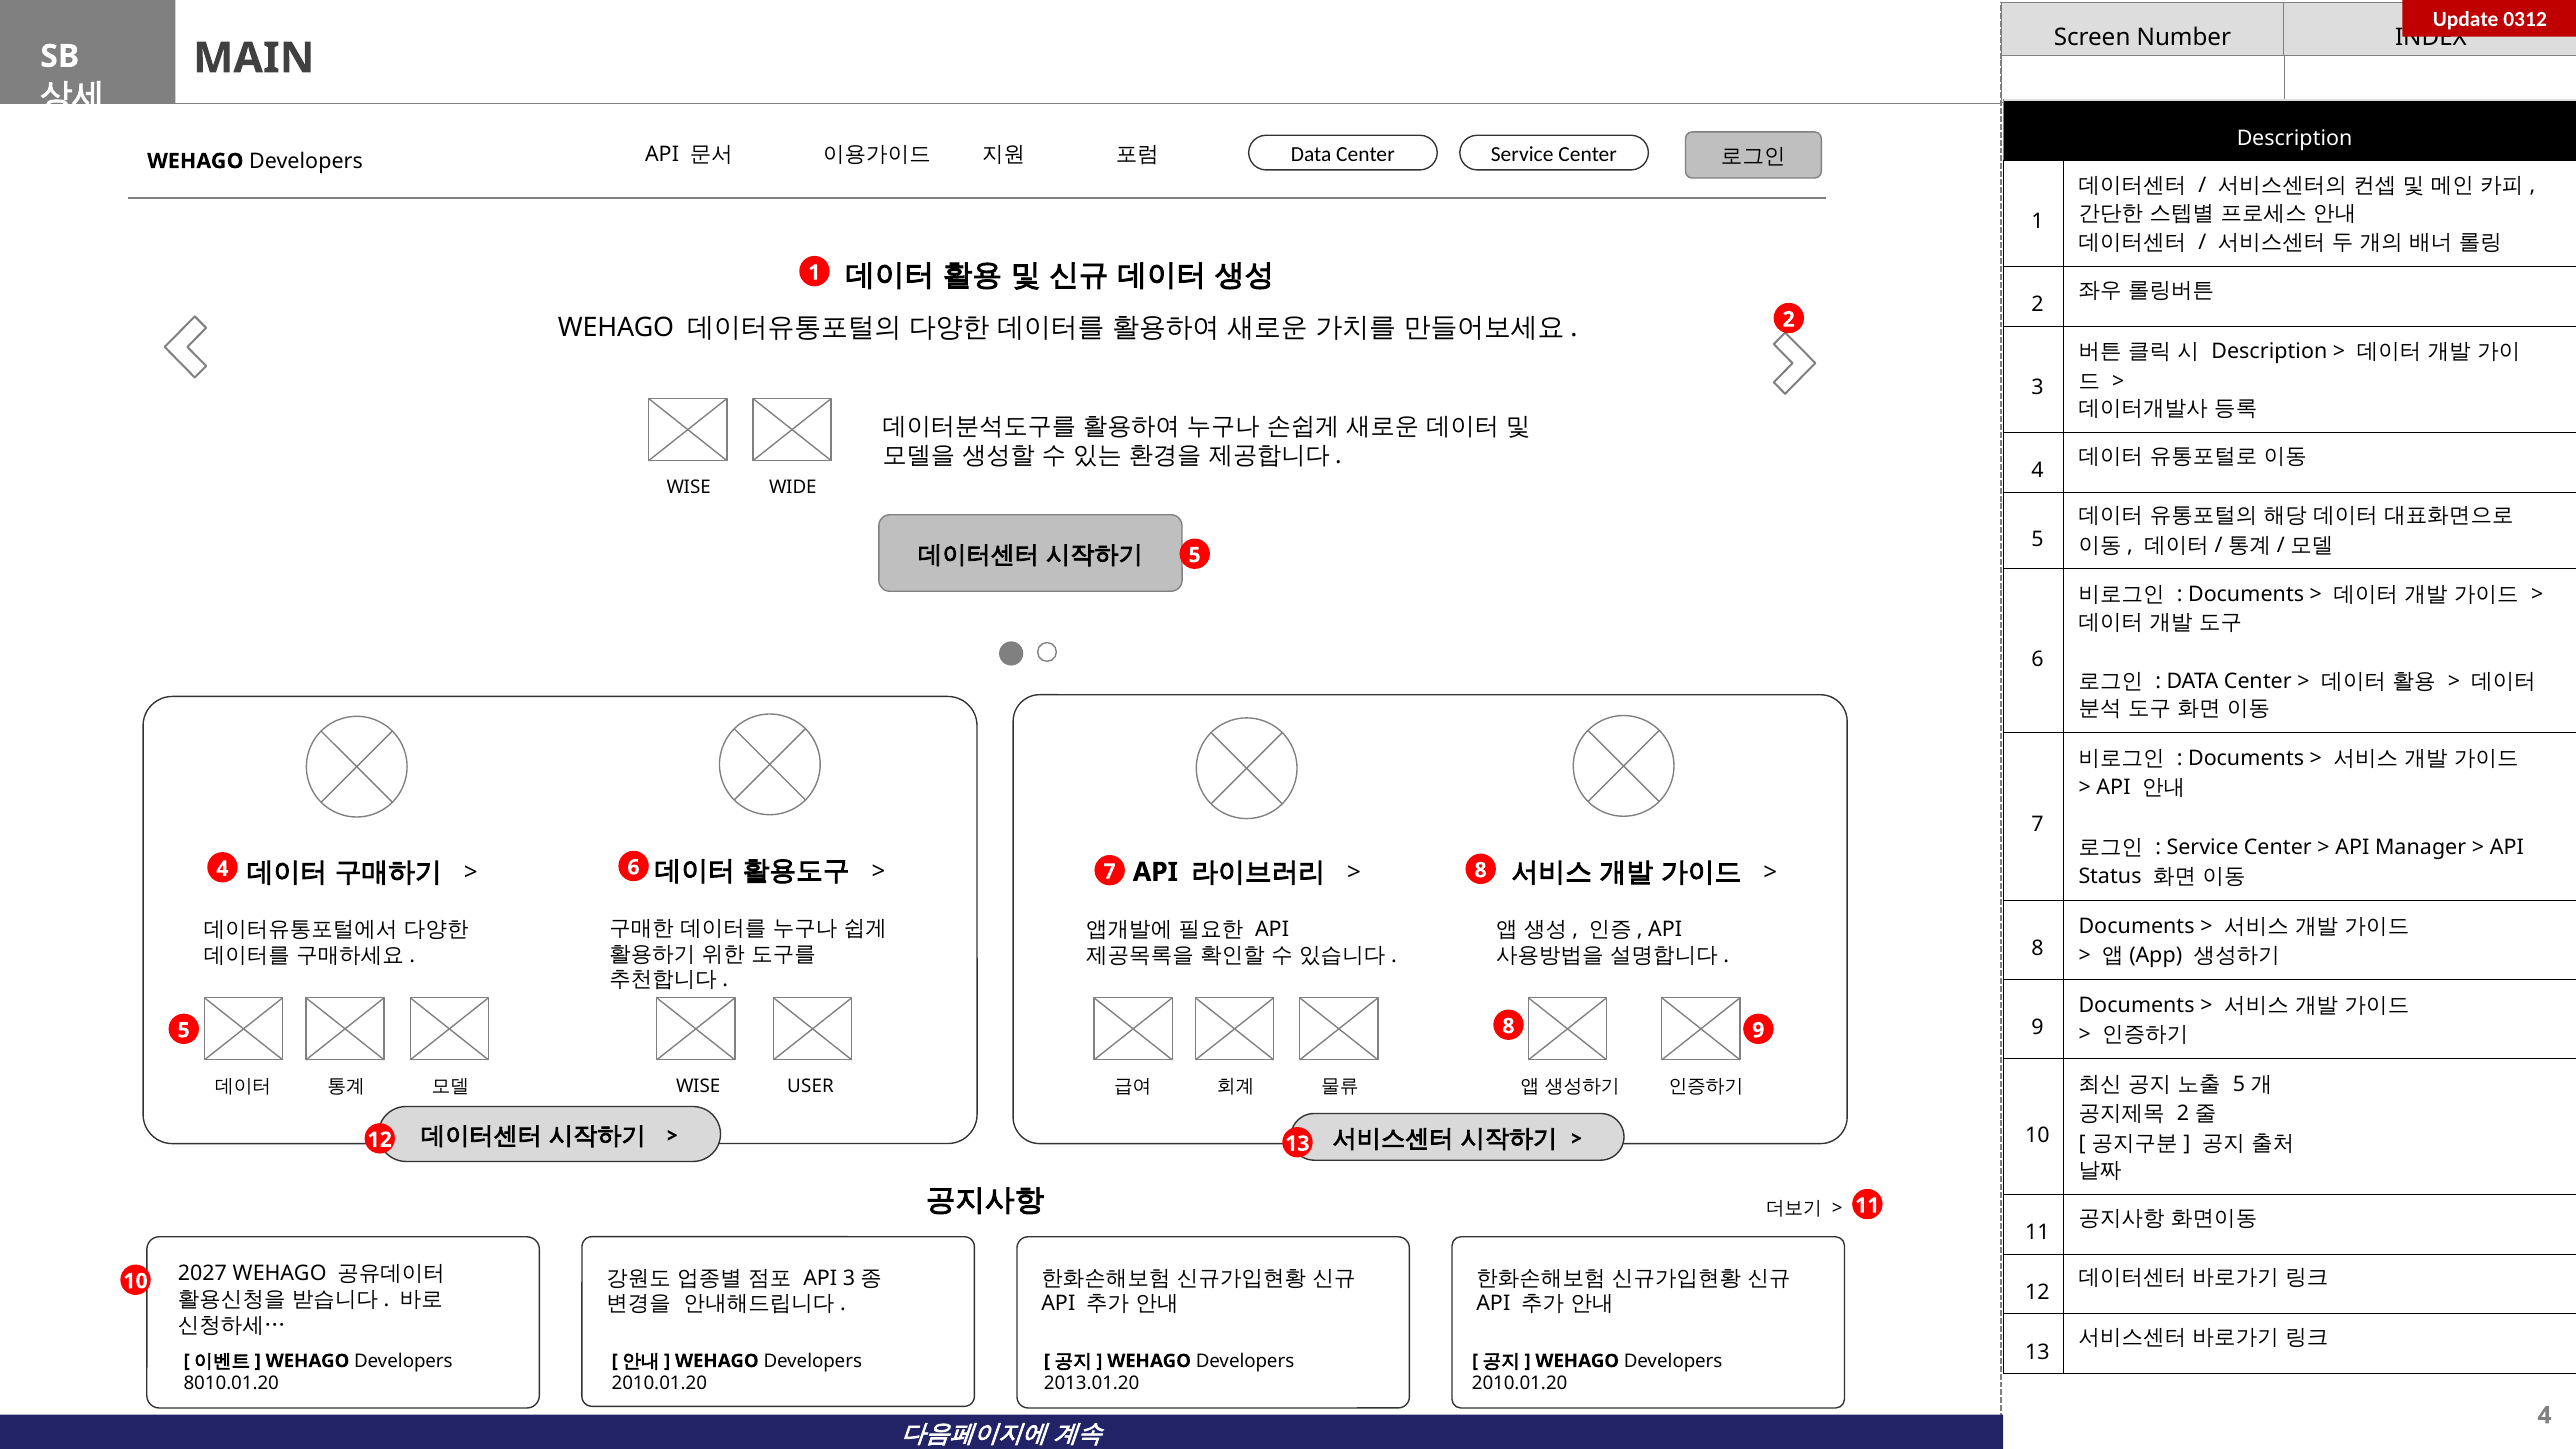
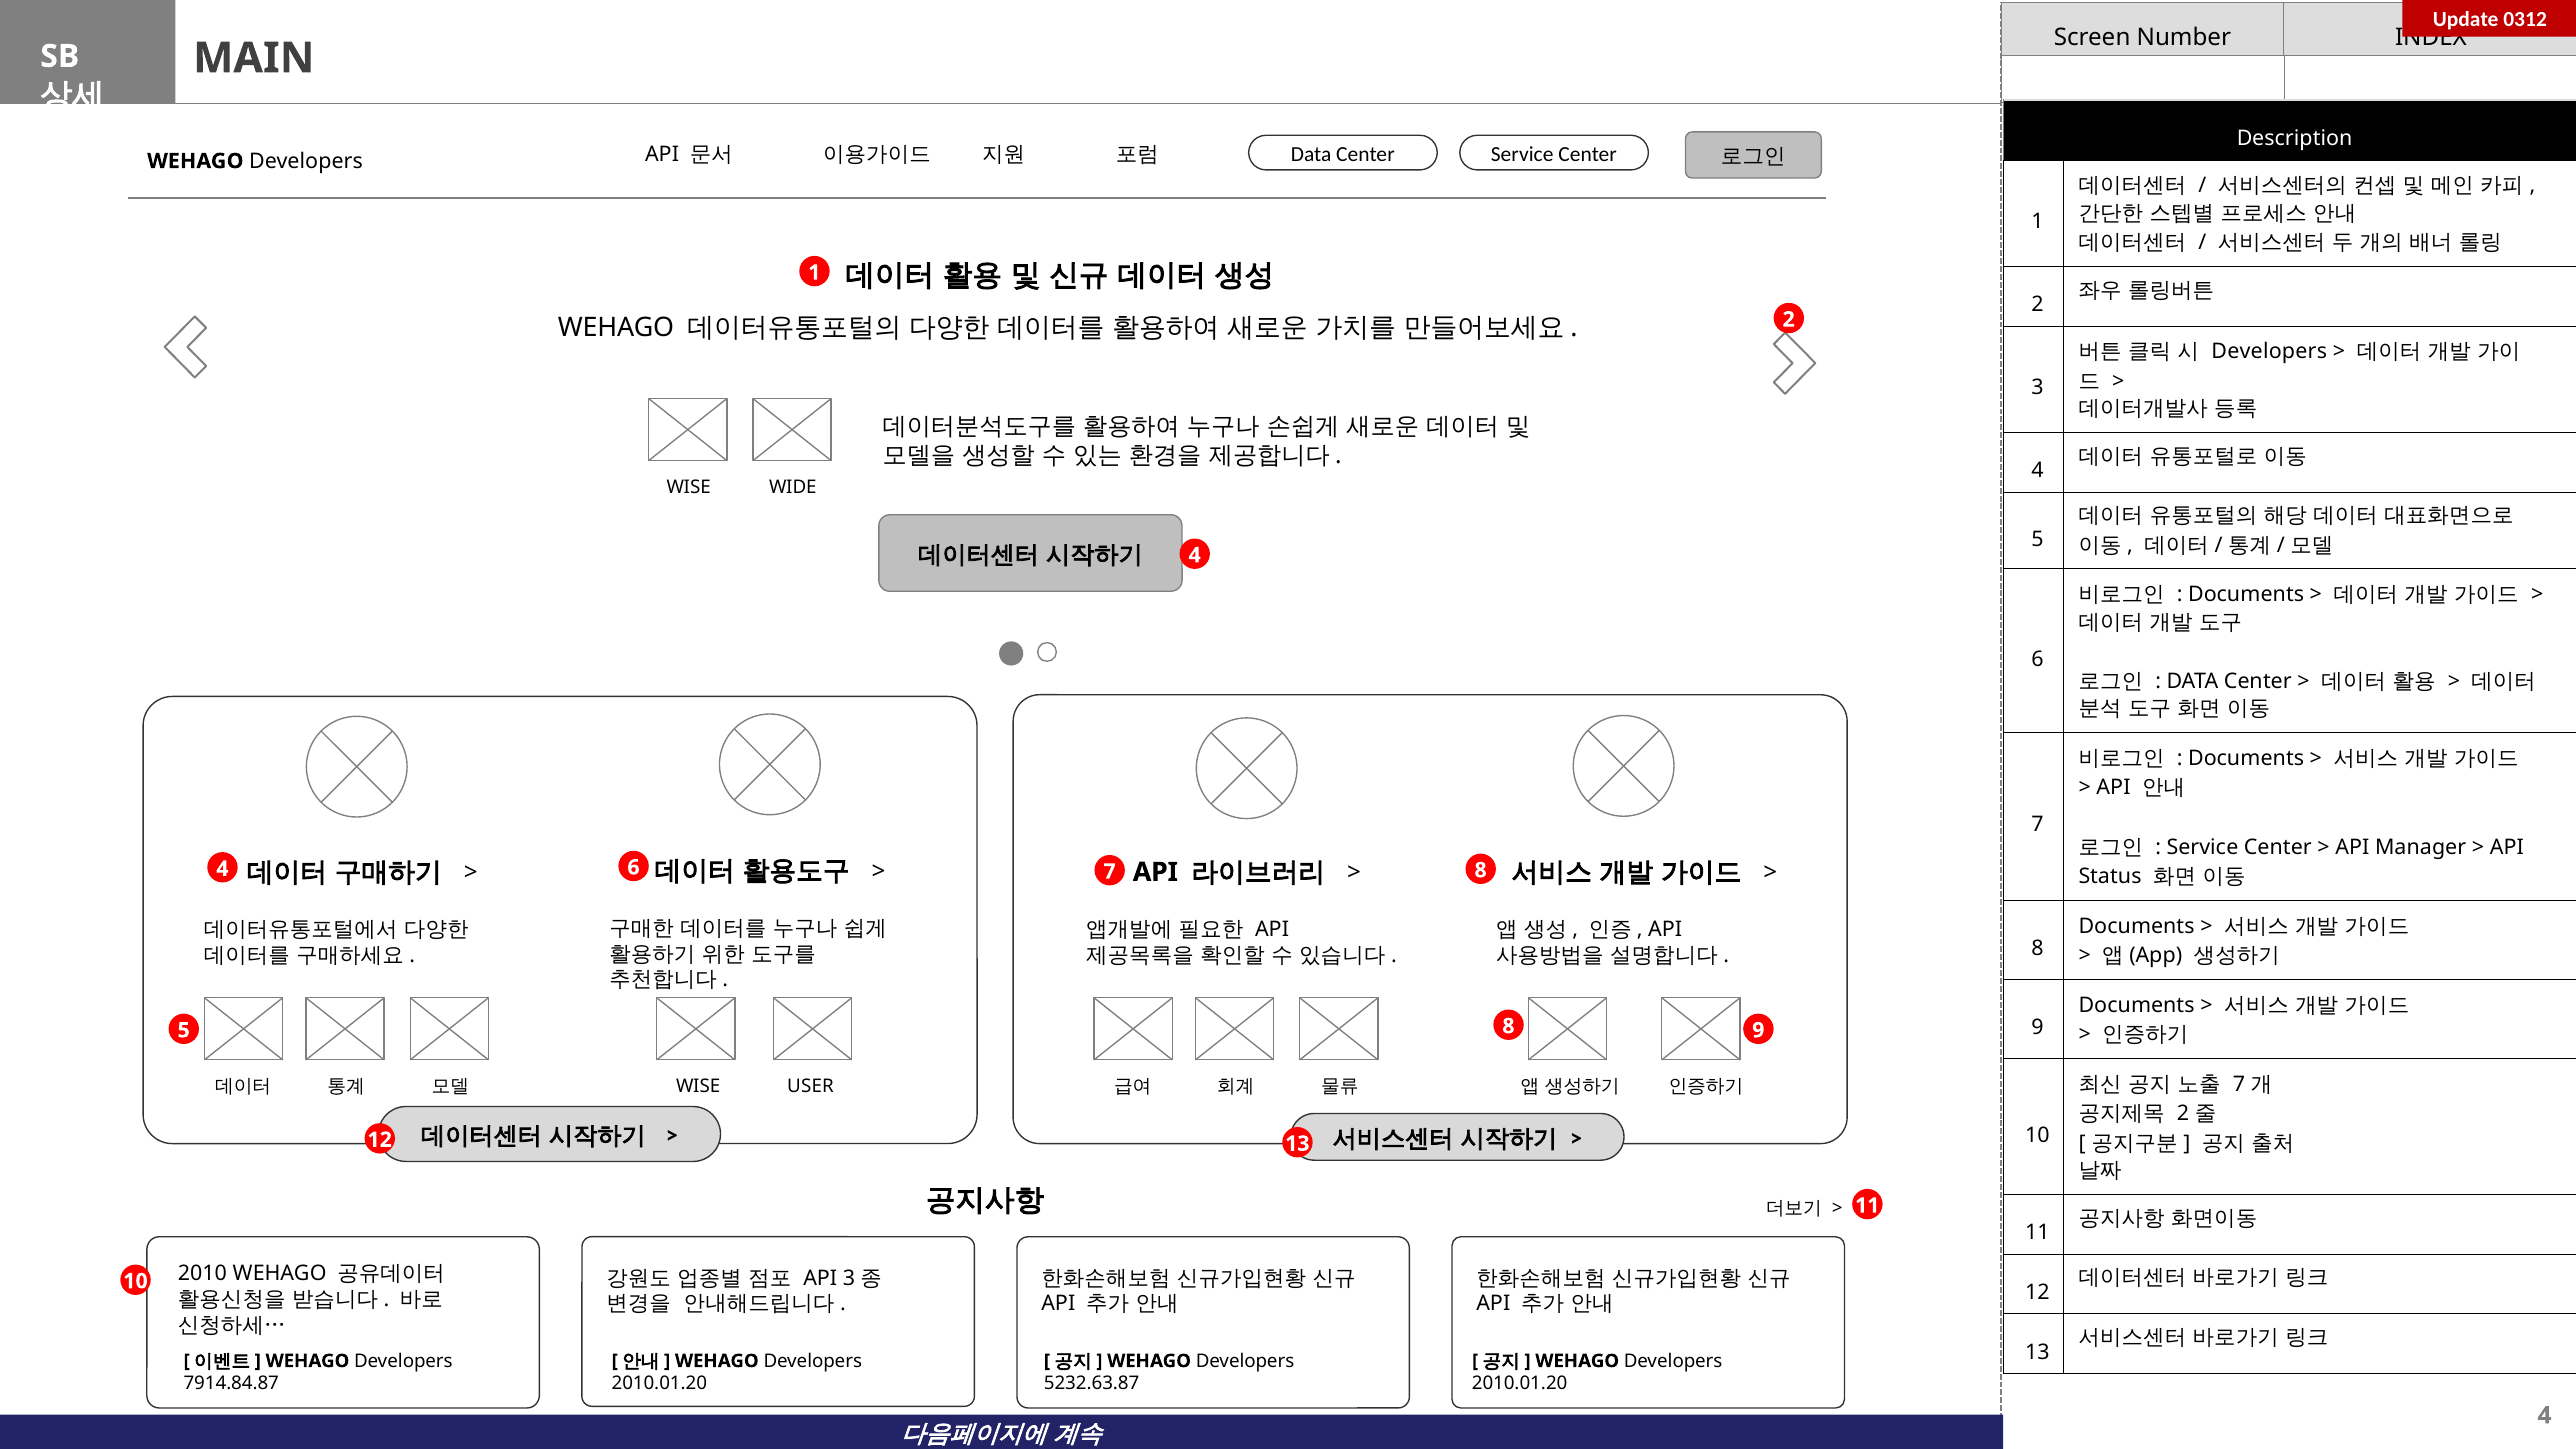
Description: Description -> Developers (2269, 352)
5: 5 -> 4 (1195, 555)
5: 5 -> 7 (2239, 1084)
2027: 2027 -> 2010 (202, 1274)
8010.01.20: 8010.01.20 -> 7914.84.87 (231, 1383)
2013.01.20: 2013.01.20 -> 5232.63.87 (1092, 1383)
